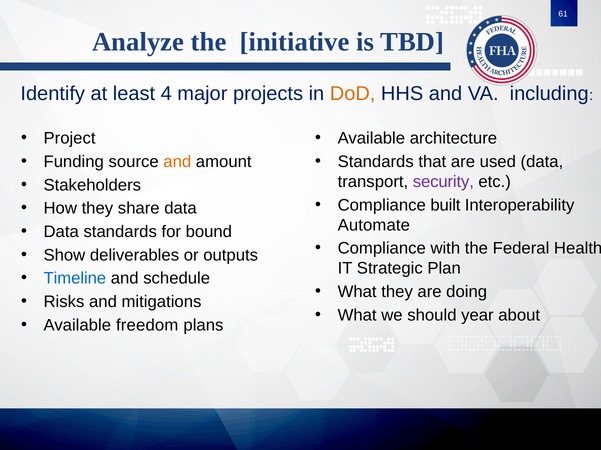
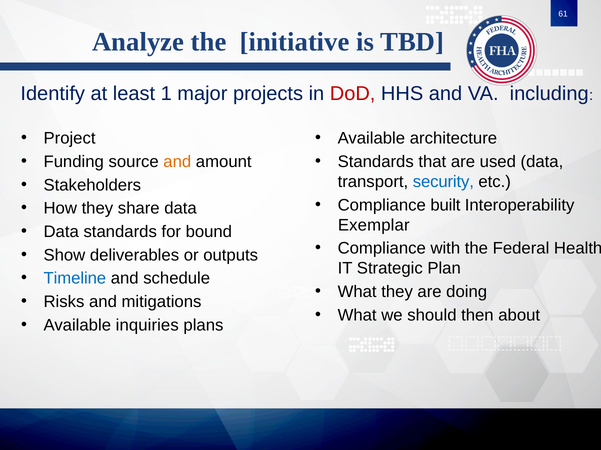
4: 4 -> 1 (166, 94)
DoD colour: orange -> red (353, 94)
security colour: purple -> blue (443, 182)
Automate: Automate -> Exemplar (374, 225)
year: year -> then (477, 316)
freedom: freedom -> inquiries (147, 326)
